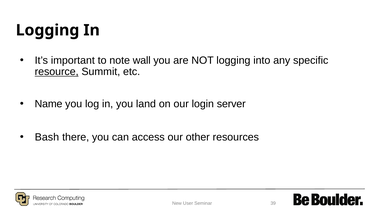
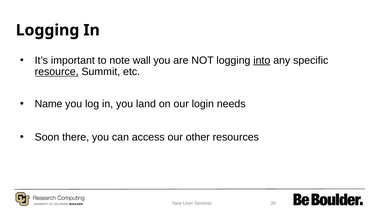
into underline: none -> present (262, 60)
server: server -> needs (231, 104)
Bash: Bash -> Soon (47, 137)
